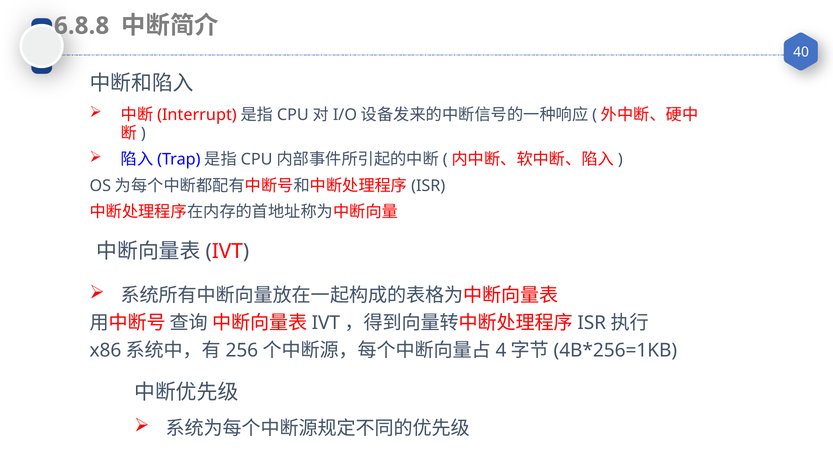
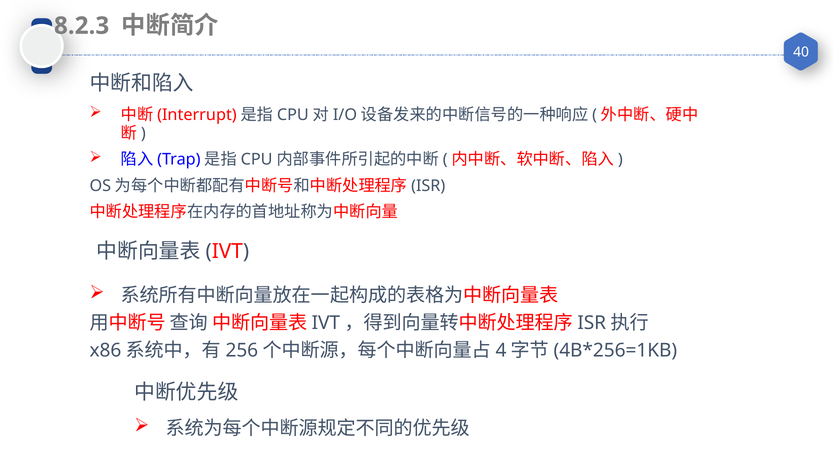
6.8.8: 6.8.8 -> 8.2.3 (82, 26)
